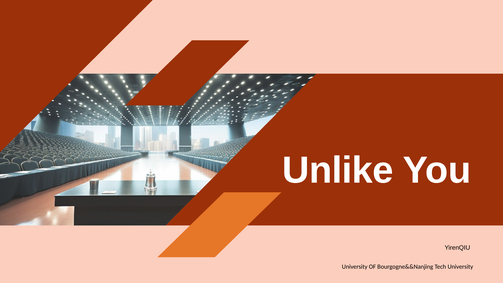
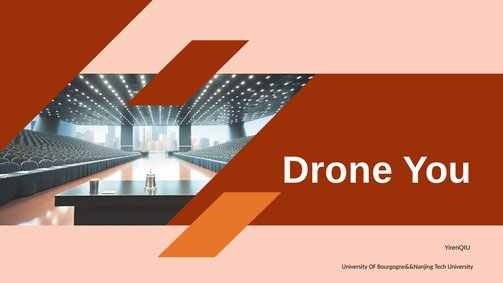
Unlike: Unlike -> Drone (337, 170)
